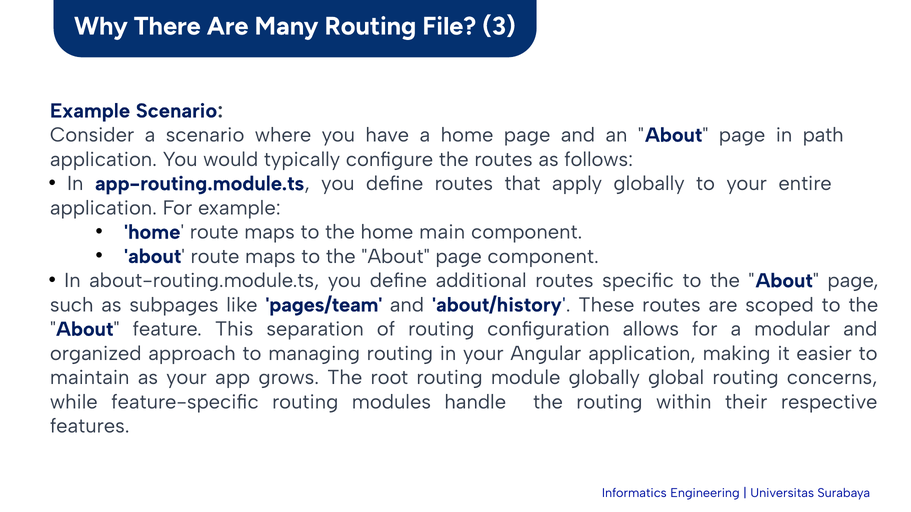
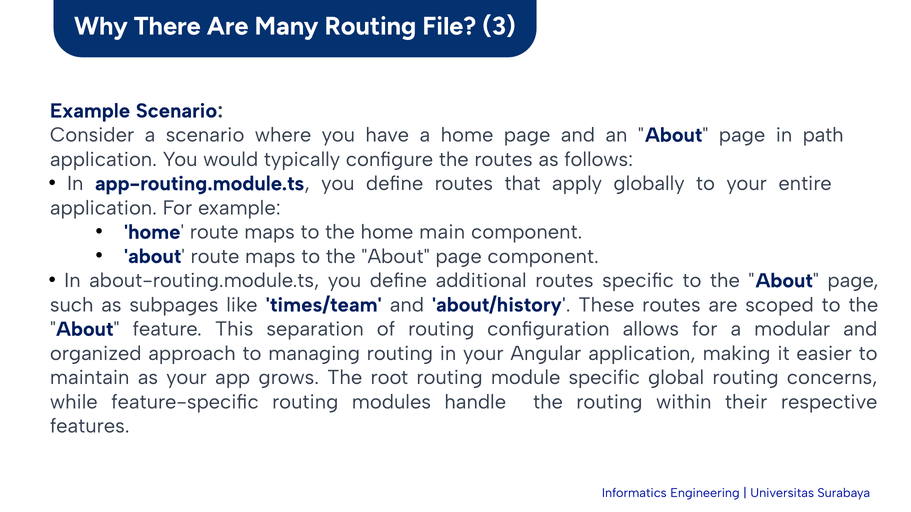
pages/team: pages/team -> times/team (324, 305)
module globally: globally -> specific (604, 378)
